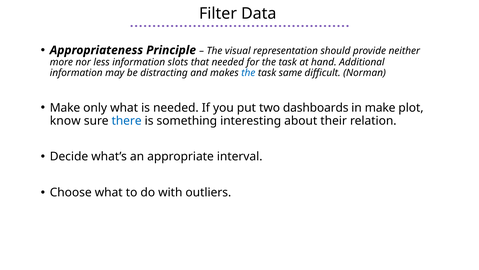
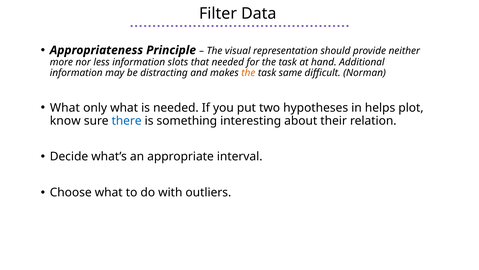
the colour: blue -> orange (248, 73)
Make: Make -> What (65, 108)
dashboards: dashboards -> hypotheses (316, 108)
in make: make -> helps (380, 108)
